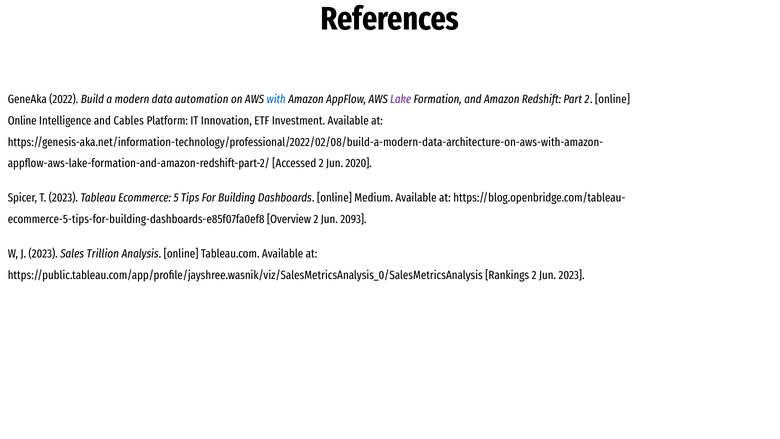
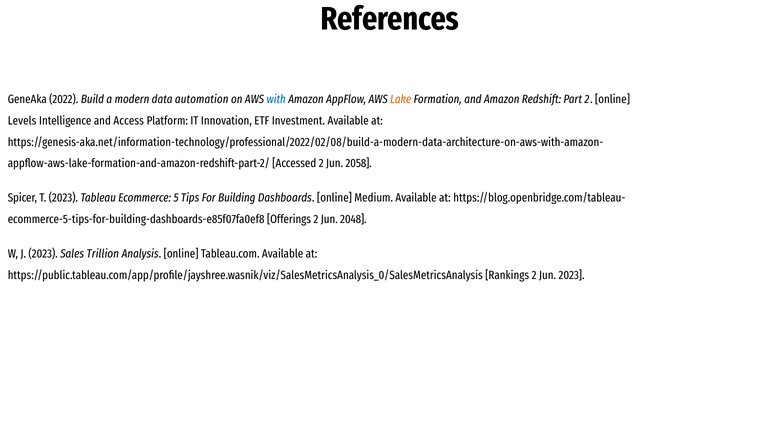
Lake colour: purple -> orange (401, 99)
Online: Online -> Levels (22, 121)
Cables: Cables -> Access (129, 121)
2020: 2020 -> 2058 (359, 163)
Overview: Overview -> Offerings (289, 219)
2093: 2093 -> 2048 (353, 219)
